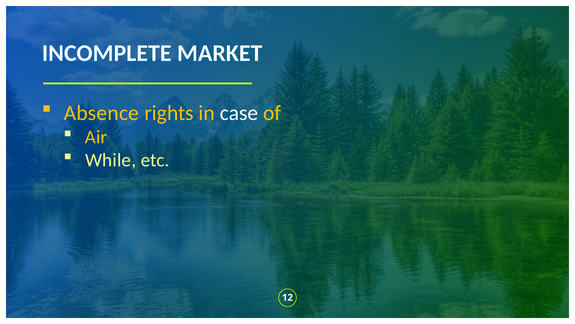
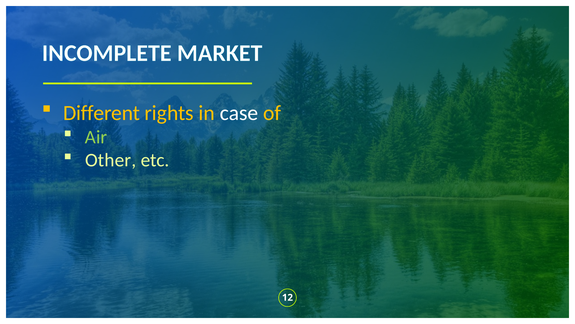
Absence: Absence -> Different (102, 113)
Air colour: yellow -> light green (96, 137)
While: While -> Other (111, 160)
